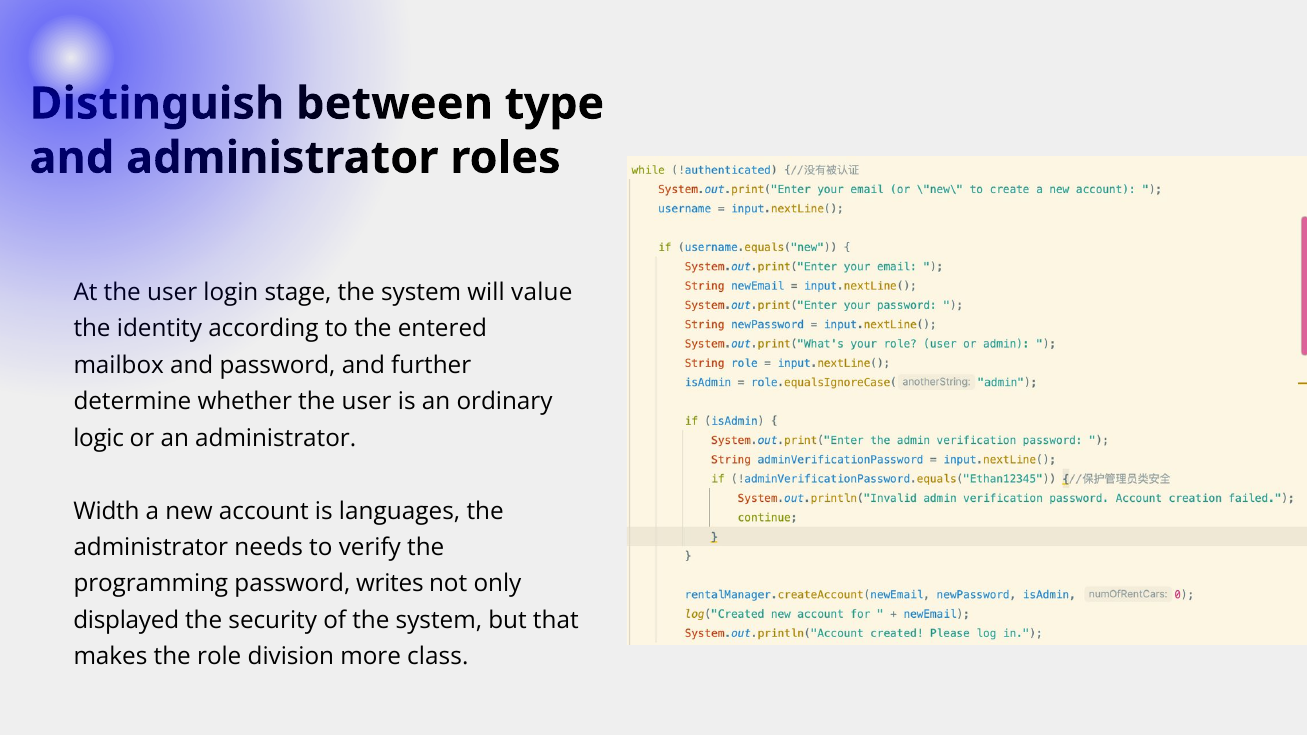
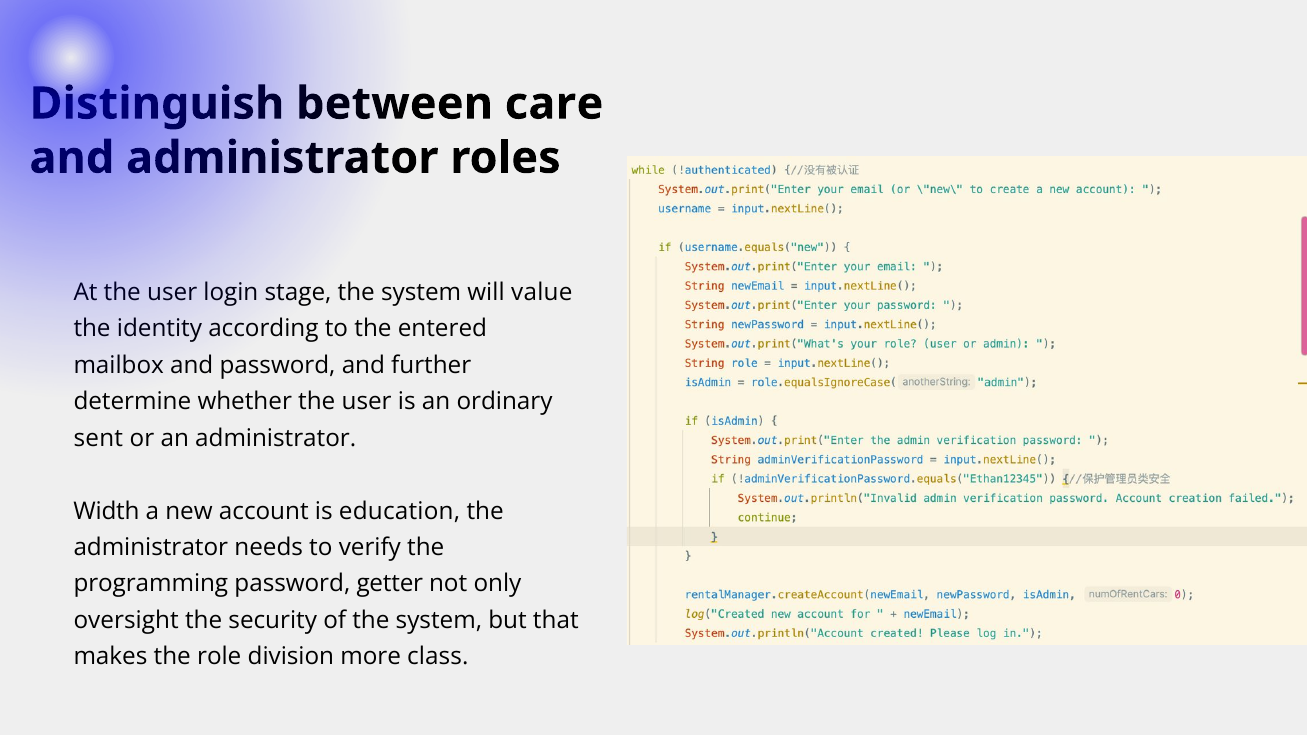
type: type -> care (554, 104)
logic: logic -> sent (98, 438)
languages: languages -> education (400, 511)
writes: writes -> getter (390, 584)
displayed: displayed -> oversight (126, 620)
